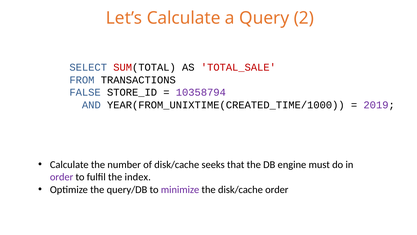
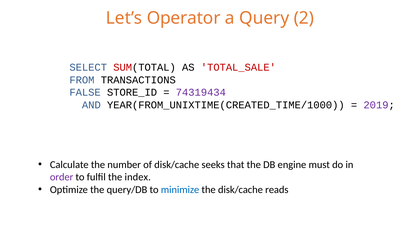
Let’s Calculate: Calculate -> Operator (184, 18)
10358794: 10358794 -> 74319434 (201, 92)
minimize colour: purple -> blue (180, 189)
disk/cache order: order -> reads (277, 189)
